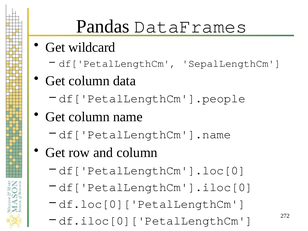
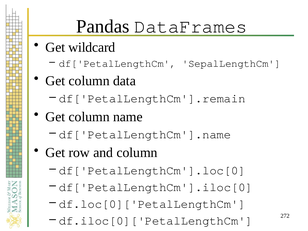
df['PetalLengthCm'].people: df['PetalLengthCm'].people -> df['PetalLengthCm'].remain (152, 98)
